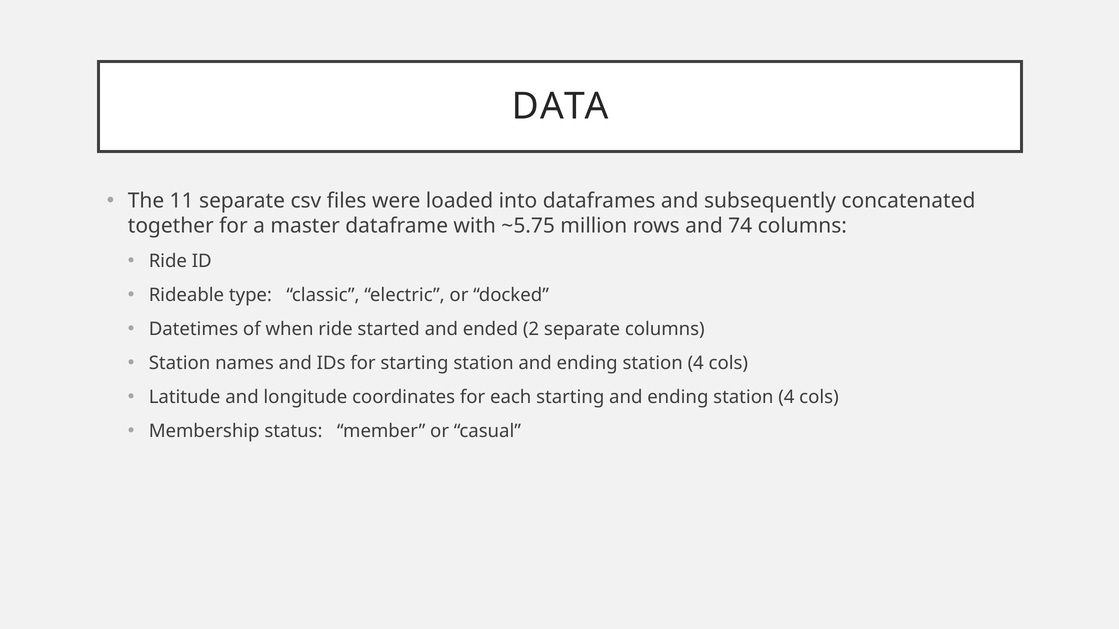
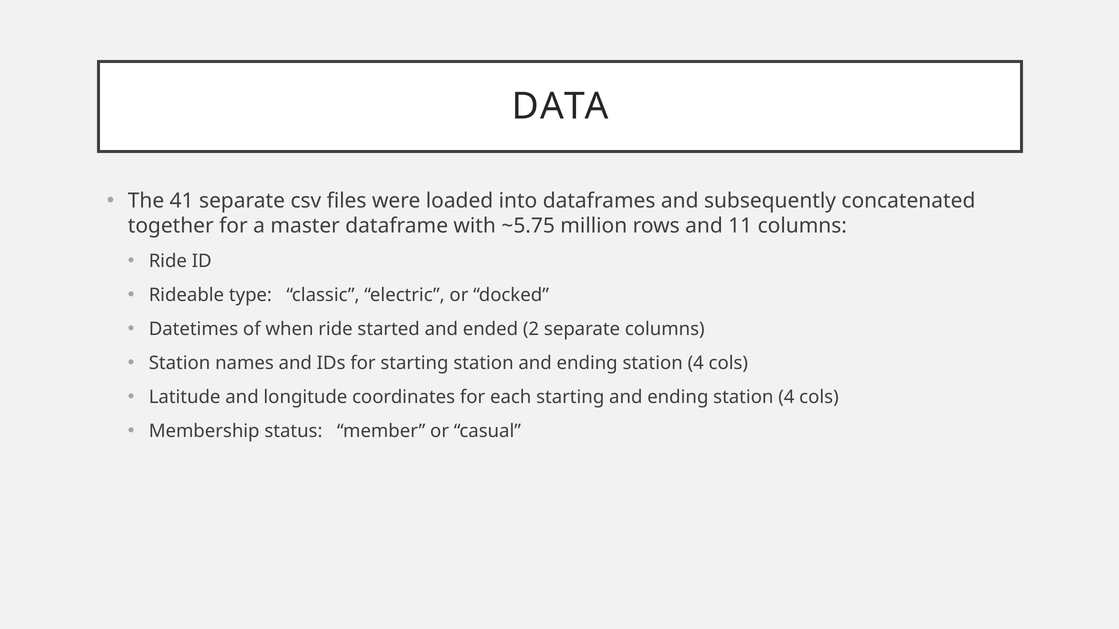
11: 11 -> 41 (182, 201)
74: 74 -> 11 (740, 226)
